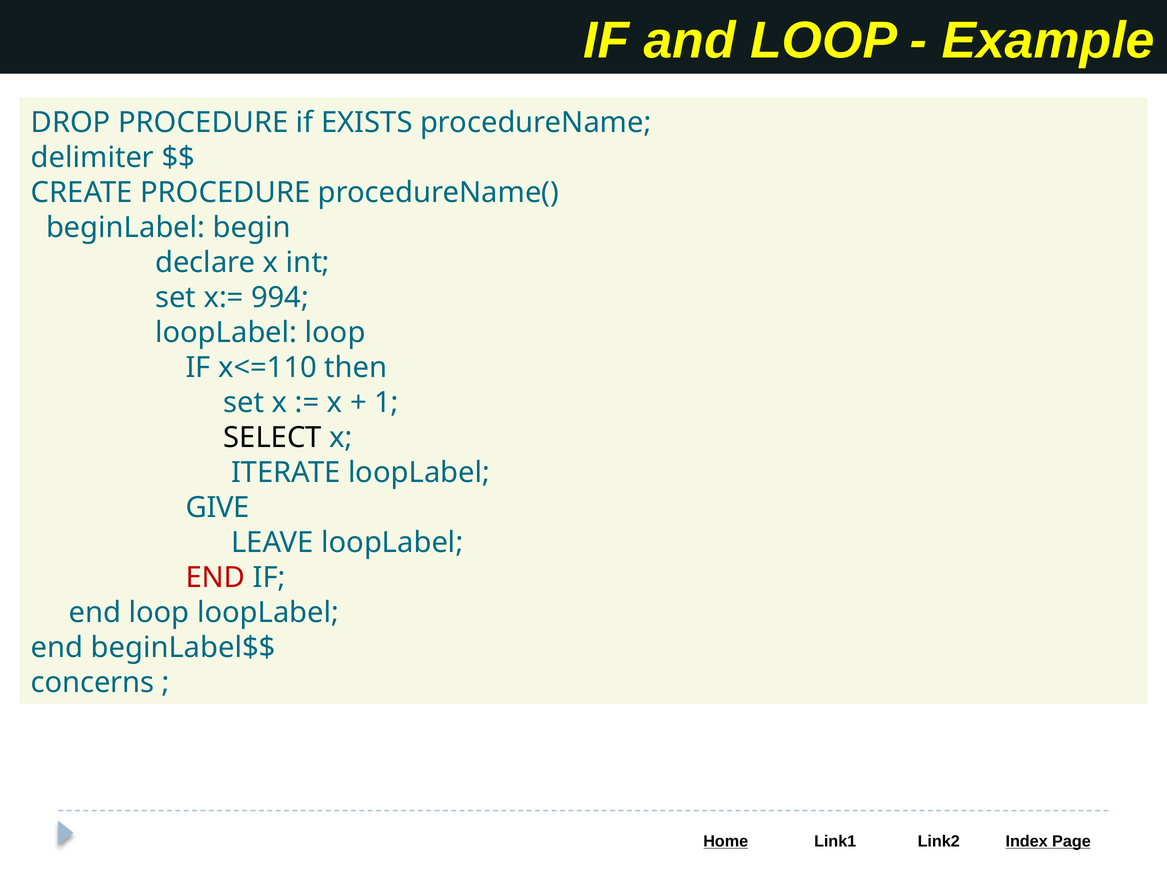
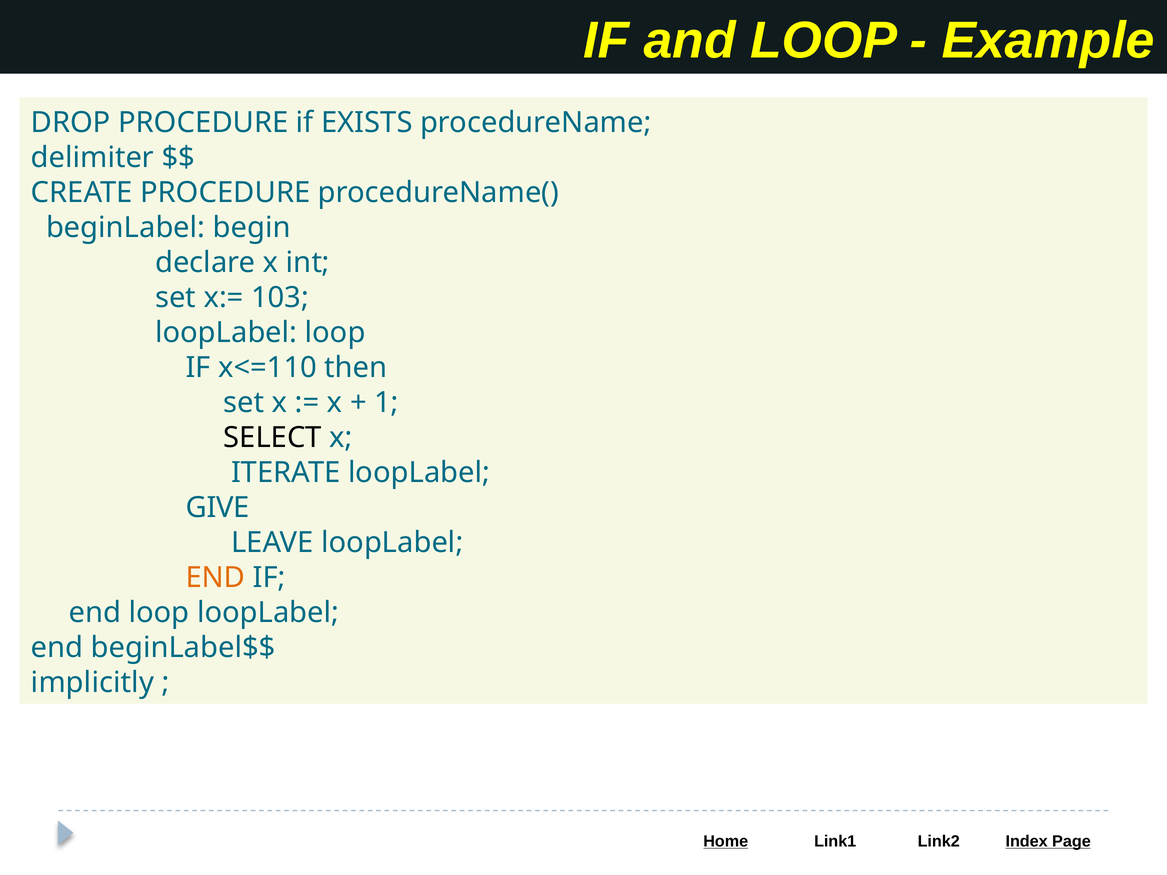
994: 994 -> 103 (280, 298)
END colour: red -> orange (215, 578)
concerns: concerns -> implicitly (92, 683)
